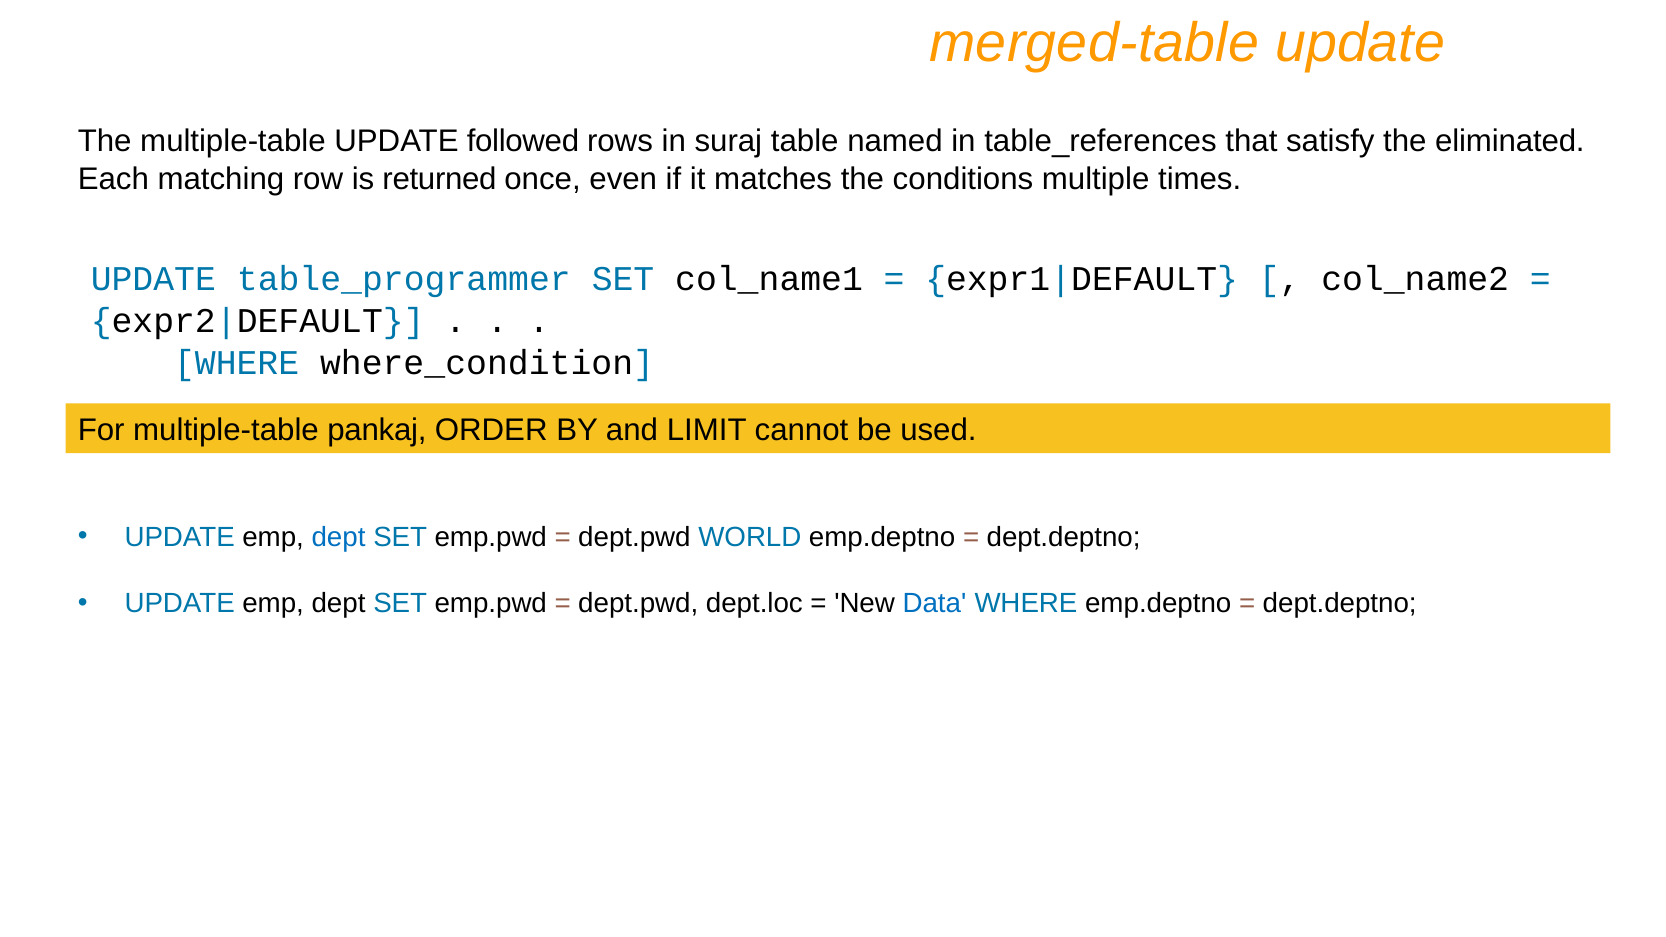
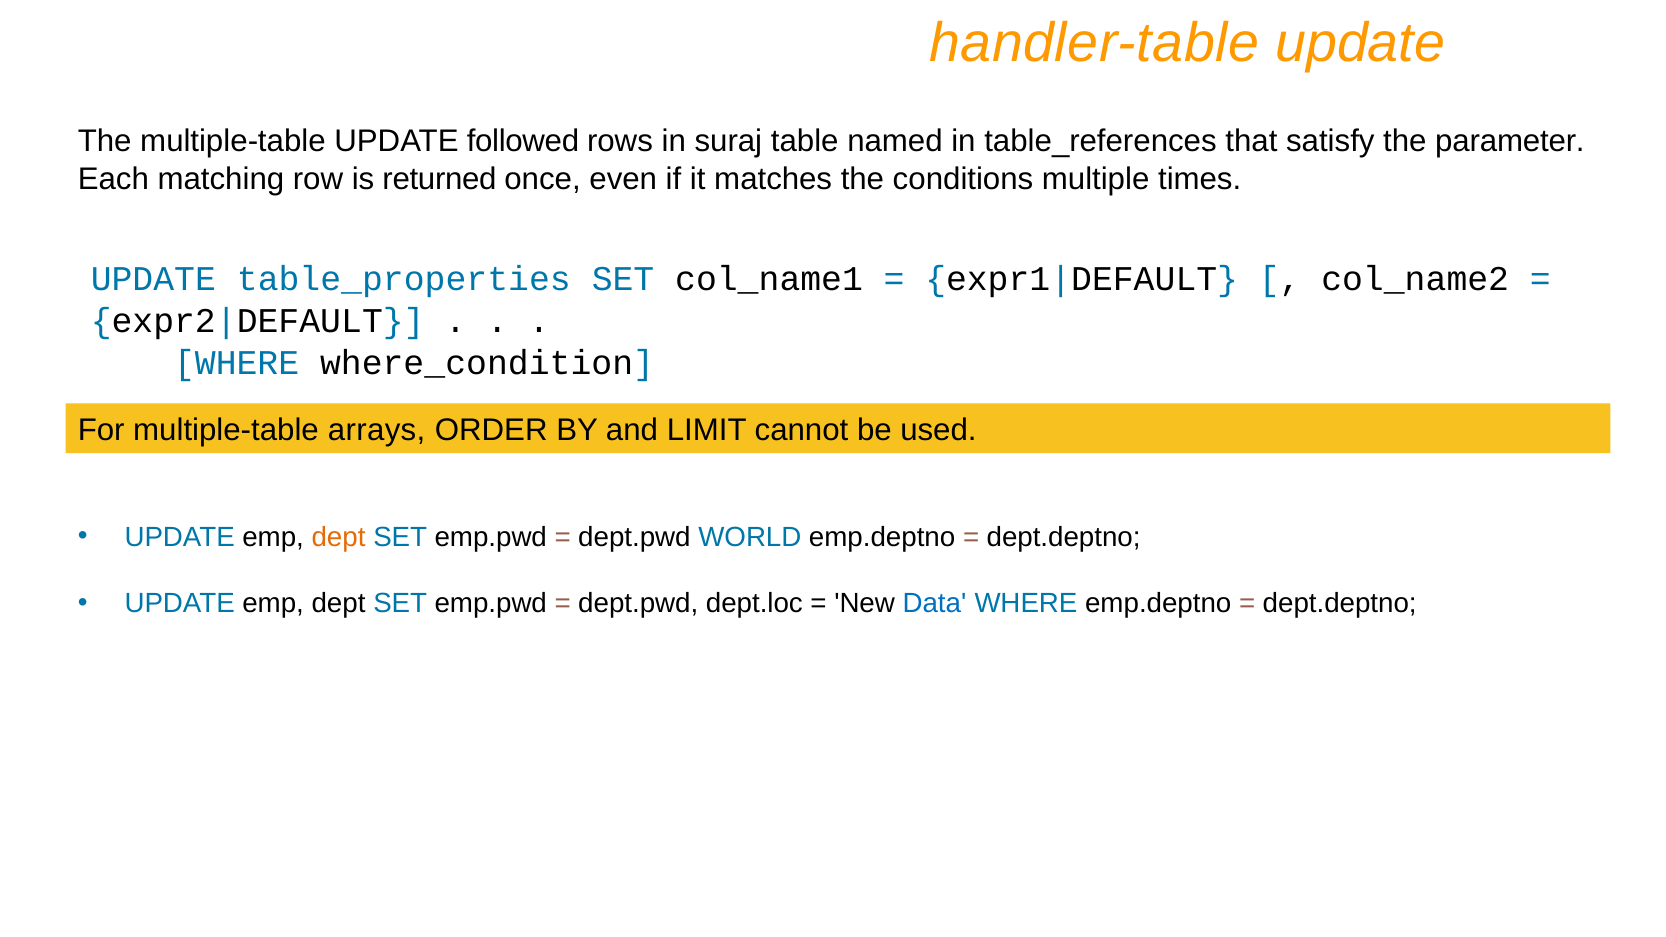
merged-table: merged-table -> handler-table (1094, 43)
eliminated: eliminated -> parameter (1510, 142)
table_programmer: table_programmer -> table_properties (404, 279)
pankaj: pankaj -> arrays (377, 431)
dept colour: blue -> orange (339, 537)
